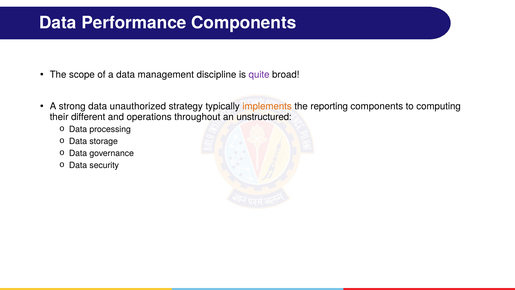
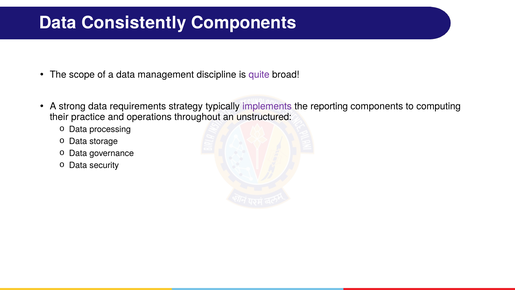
Performance: Performance -> Consistently (134, 23)
unauthorized: unauthorized -> requirements (138, 106)
implements colour: orange -> purple (267, 106)
different: different -> practice (88, 117)
